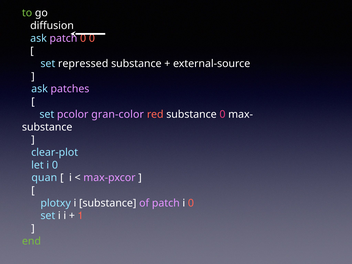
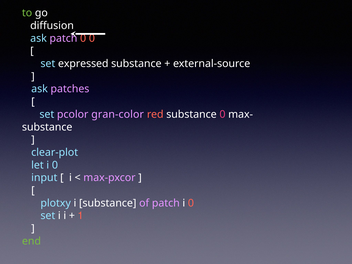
repressed: repressed -> expressed (83, 64)
quan: quan -> input (44, 178)
